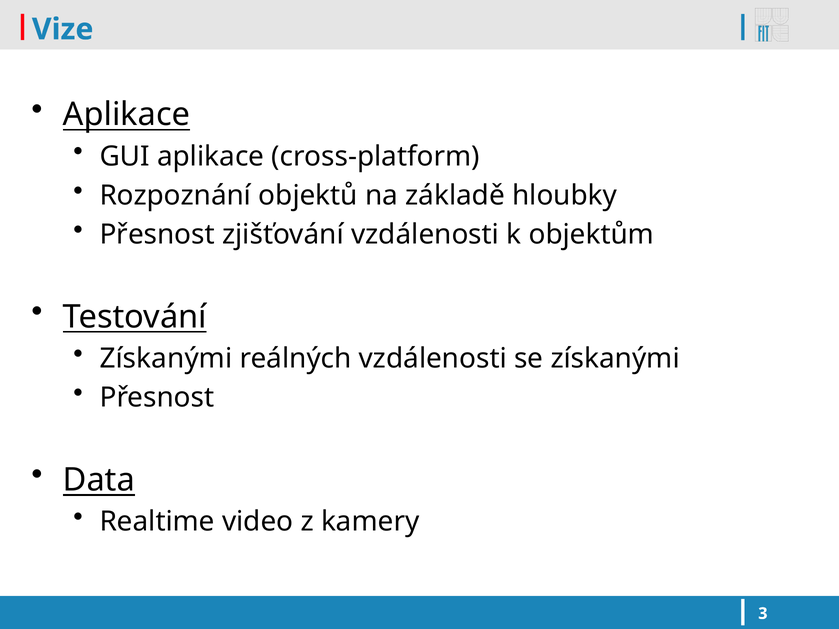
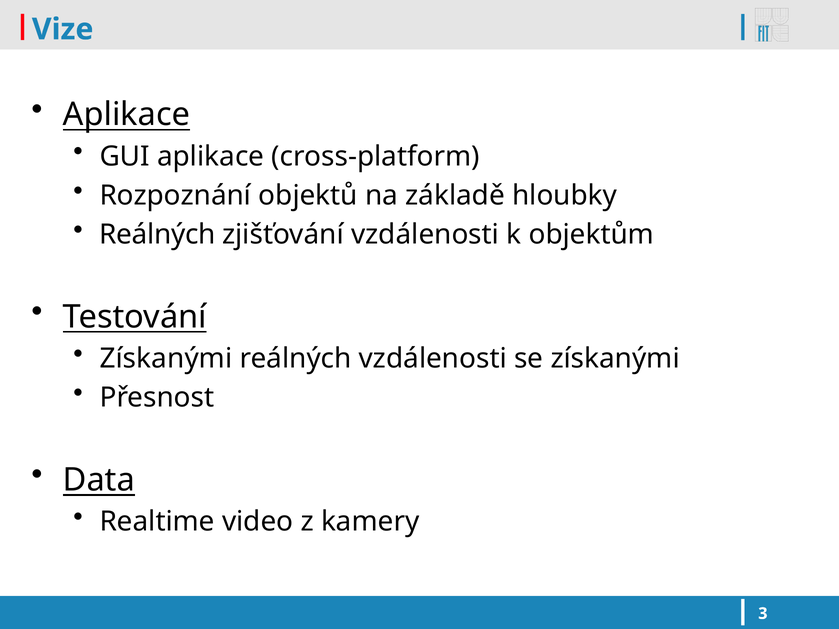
Přesnost: Přesnost -> Reálných (157, 235)
